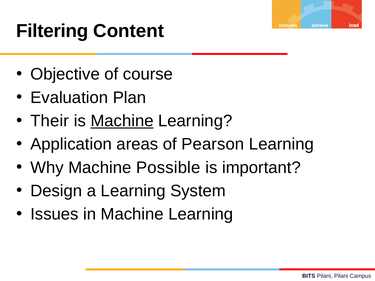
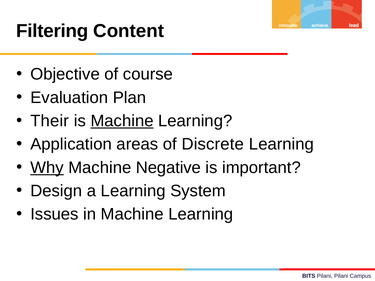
Pearson: Pearson -> Discrete (213, 144)
Why underline: none -> present (47, 168)
Possible: Possible -> Negative (168, 168)
